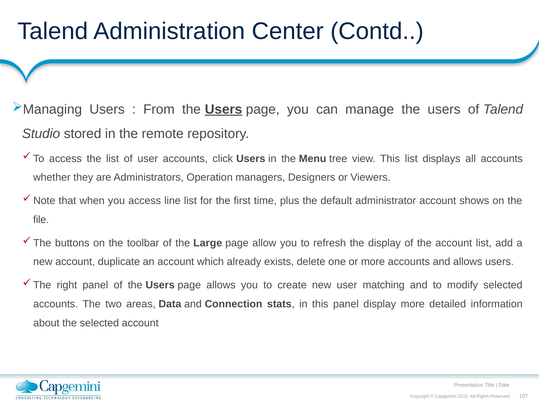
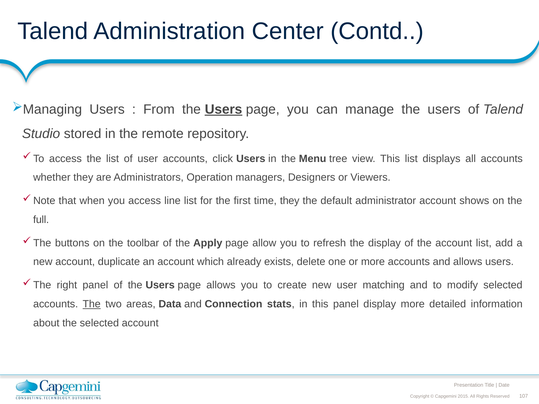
time plus: plus -> they (290, 201)
file: file -> full (41, 220)
Large: Large -> Apply (208, 243)
The underline: none -> present (92, 304)
